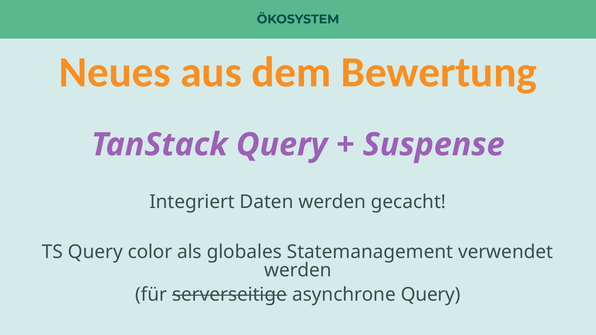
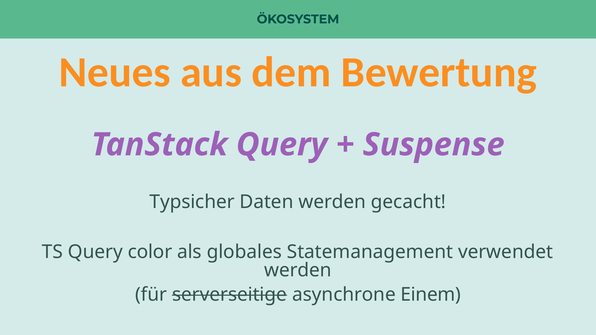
Integriert: Integriert -> Typsicher (192, 202)
asynchrone Query: Query -> Einem (431, 295)
